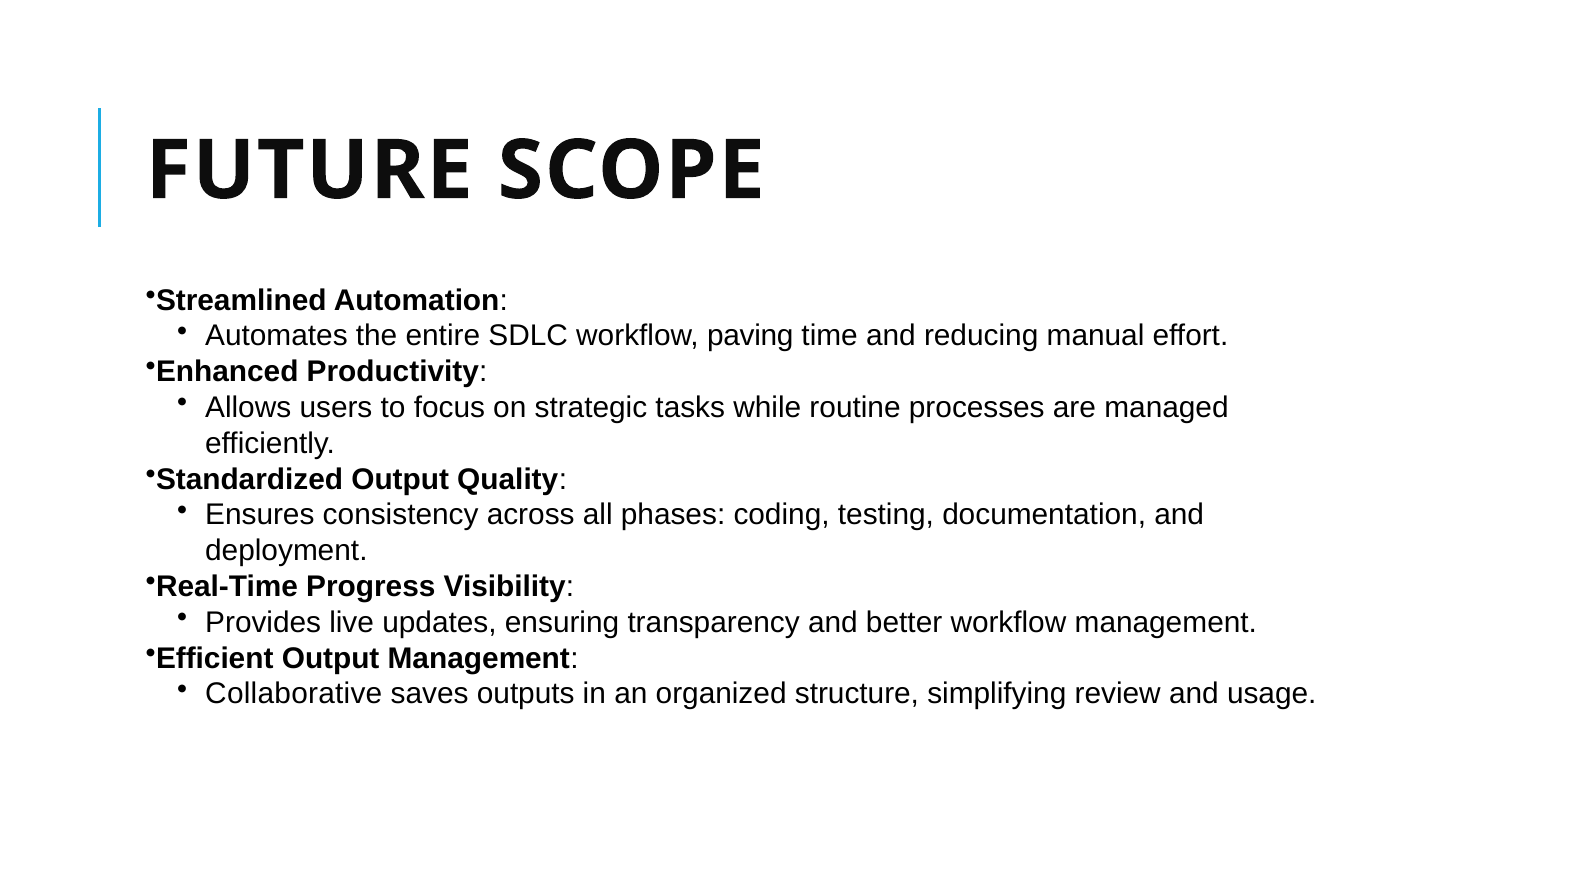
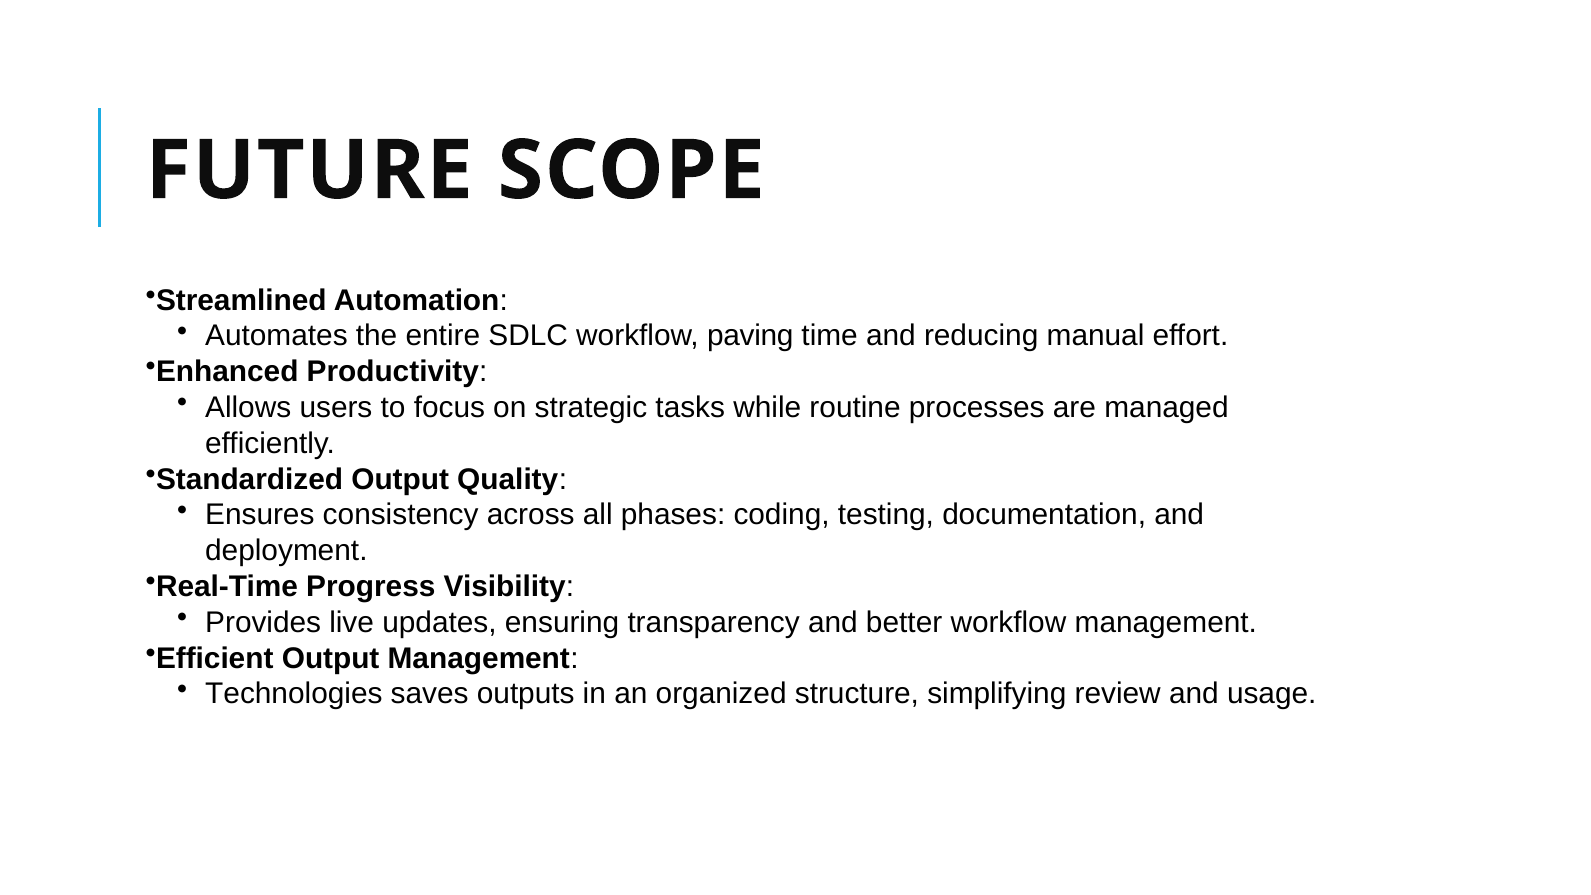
Collaborative: Collaborative -> Technologies (294, 694)
